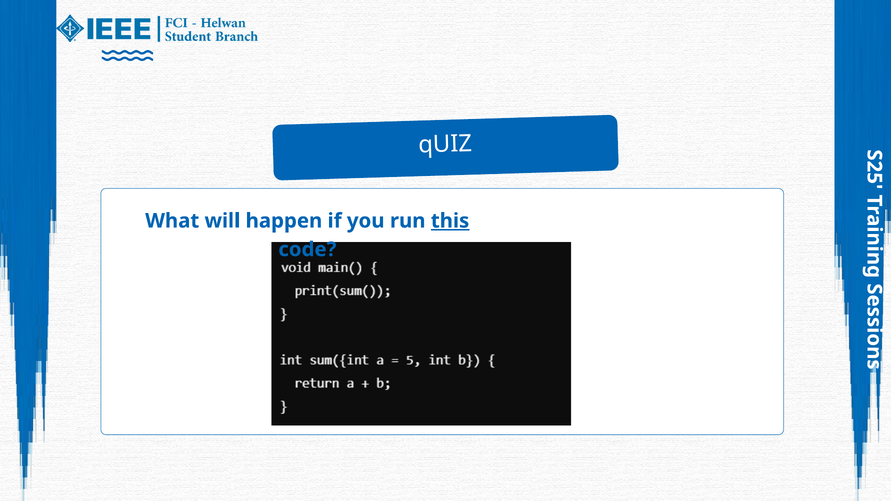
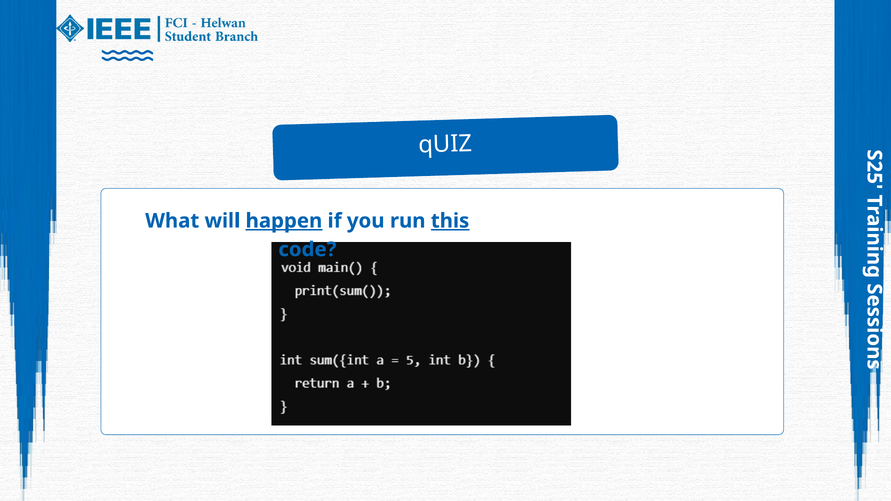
happen underline: none -> present (284, 221)
